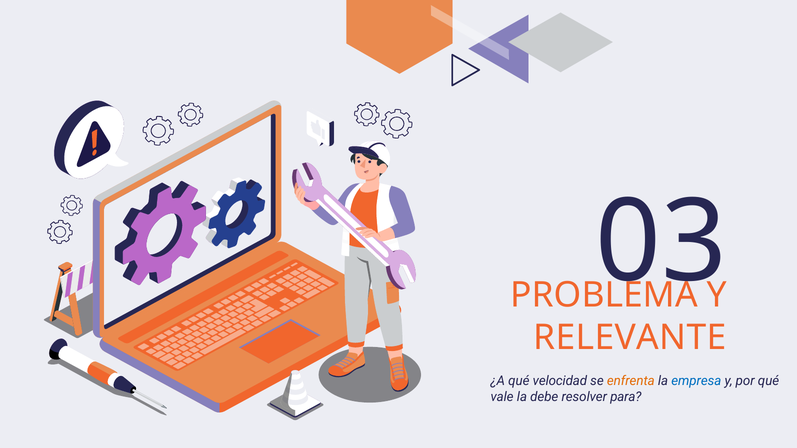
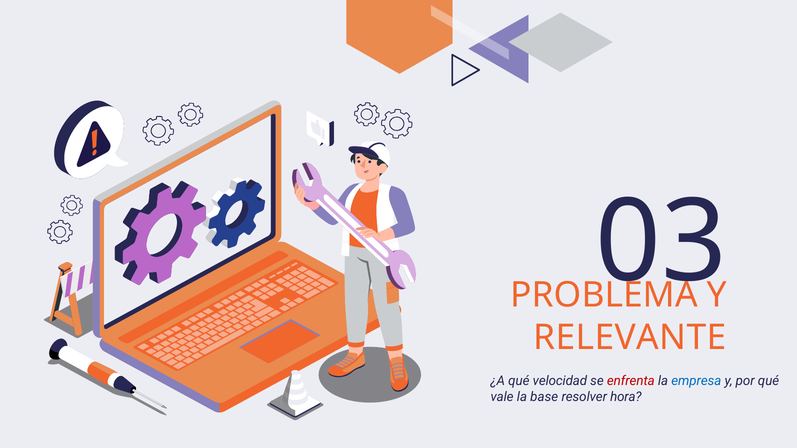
enfrenta colour: orange -> red (631, 381)
debe: debe -> base (544, 397)
para: para -> hora (626, 397)
